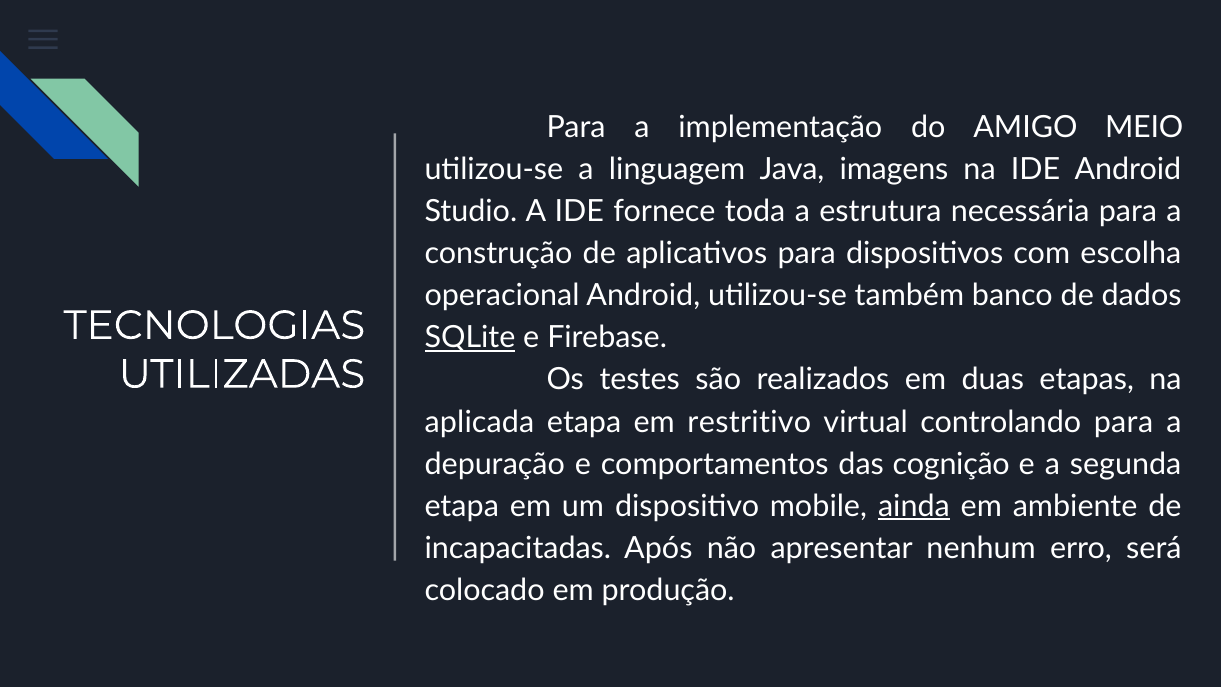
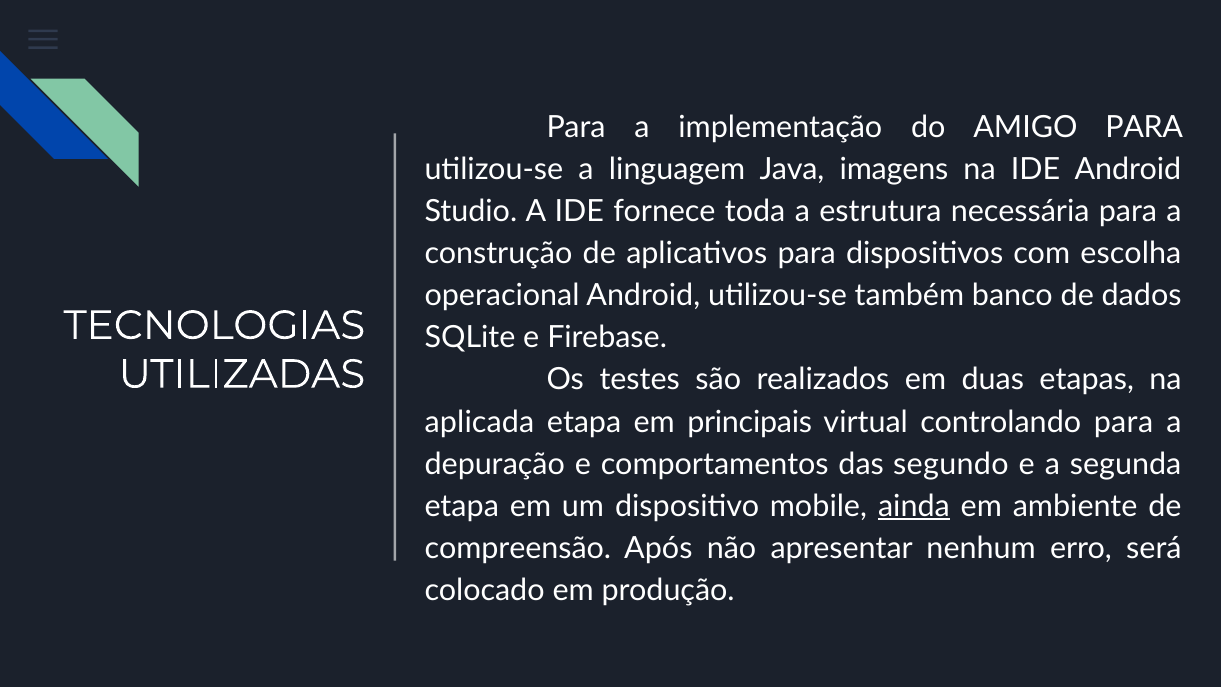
AMIGO MEIO: MEIO -> PARA (1144, 127)
SQLite underline: present -> none (470, 338)
restritivo: restritivo -> principais (750, 422)
cognição: cognição -> segundo (951, 464)
incapacitadas: incapacitadas -> compreensão (518, 548)
